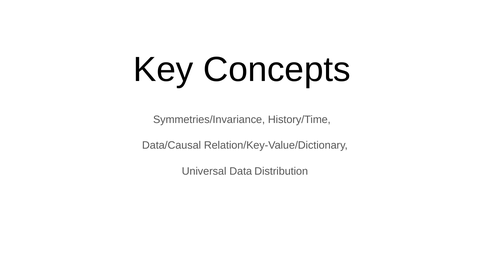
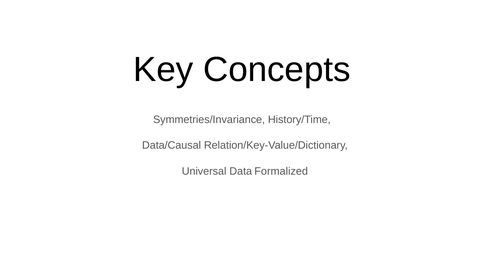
Distribution: Distribution -> Formalized (281, 171)
